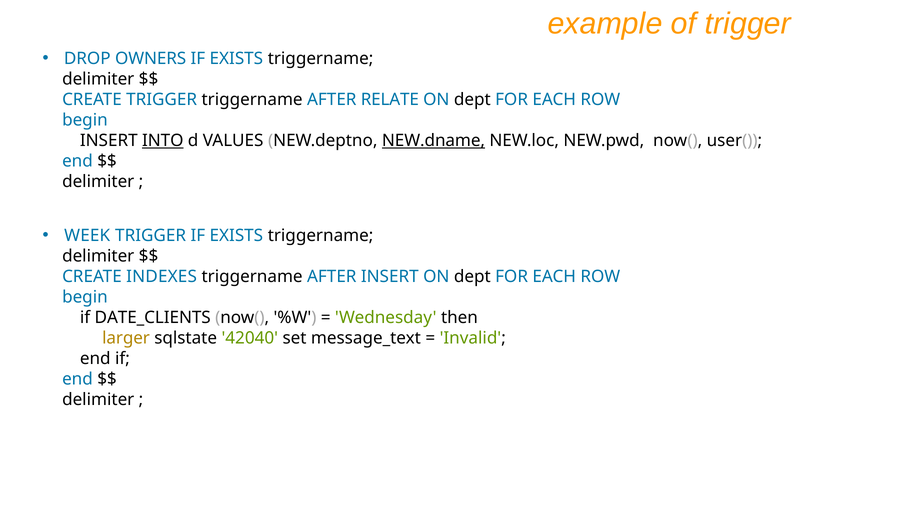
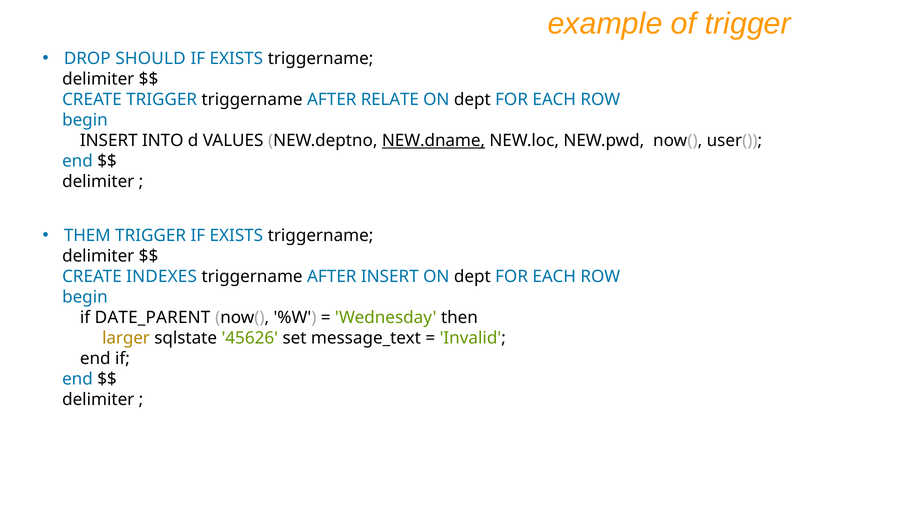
OWNERS: OWNERS -> SHOULD (151, 59)
INTO underline: present -> none (163, 141)
WEEK: WEEK -> THEM (87, 235)
DATE_CLIENTS: DATE_CLIENTS -> DATE_PARENT (153, 317)
42040: 42040 -> 45626 (250, 338)
